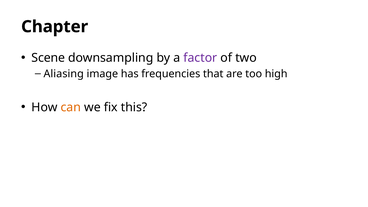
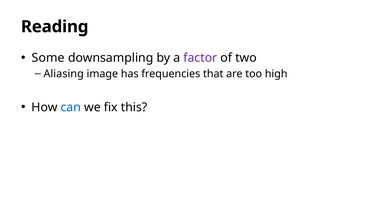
Chapter: Chapter -> Reading (55, 27)
Scene: Scene -> Some (48, 58)
can colour: orange -> blue (71, 107)
